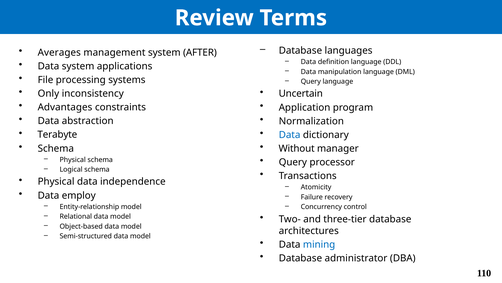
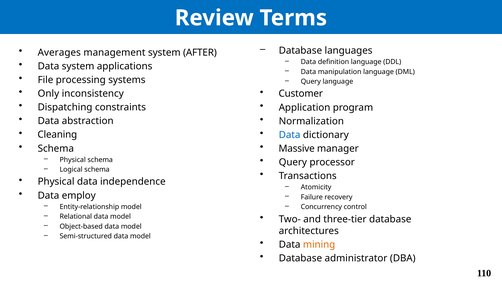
Uncertain: Uncertain -> Customer (301, 94)
Advantages: Advantages -> Dispatching (65, 107)
Terabyte: Terabyte -> Cleaning (57, 134)
Without: Without -> Massive (297, 148)
mining colour: blue -> orange (319, 244)
